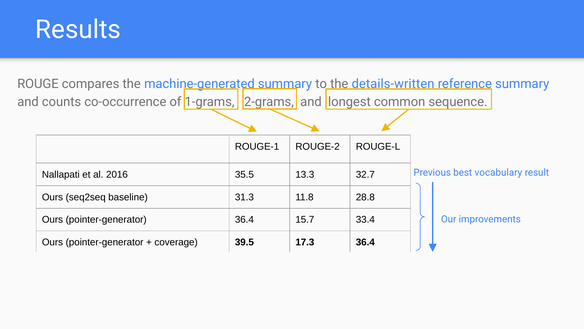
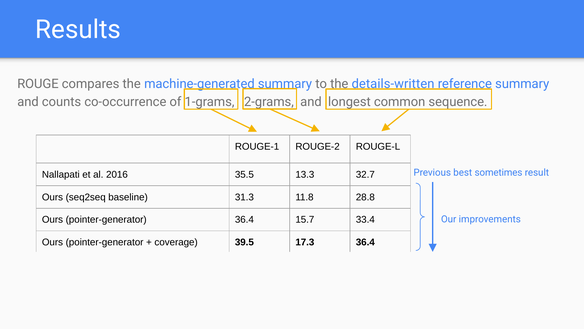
vocabulary: vocabulary -> sometimes (499, 172)
